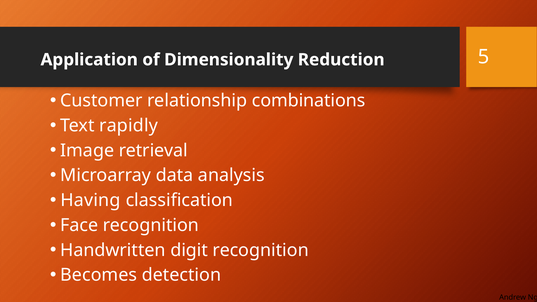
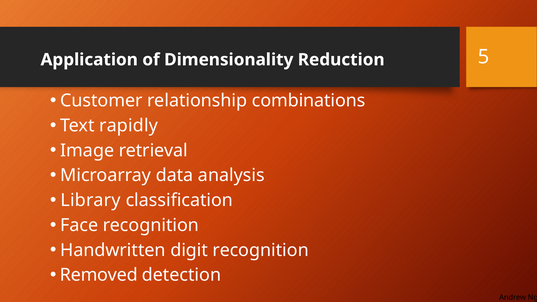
Having: Having -> Library (91, 200)
Becomes: Becomes -> Removed (99, 275)
